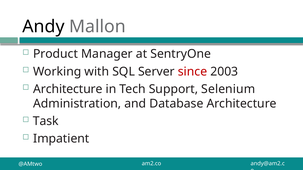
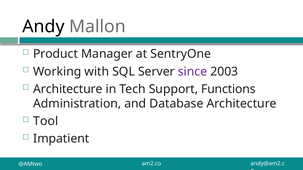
since colour: red -> purple (193, 72)
Selenium: Selenium -> Functions (228, 89)
Task: Task -> Tool (46, 121)
